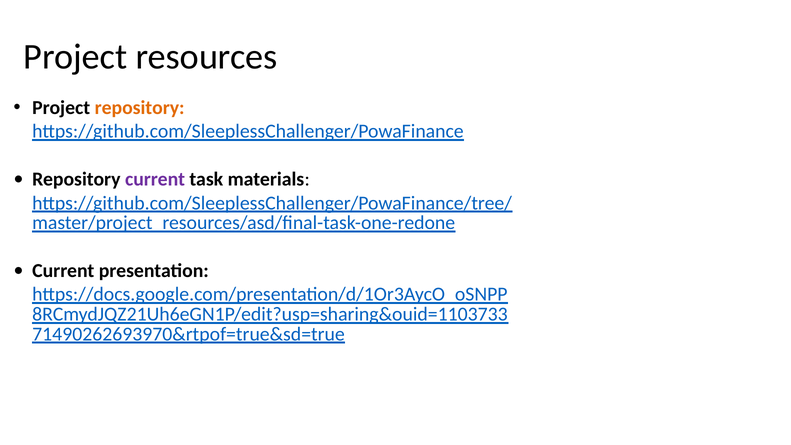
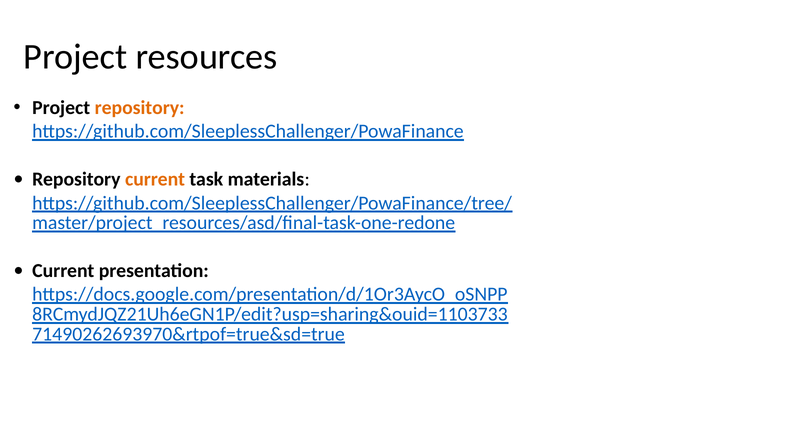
current colour: purple -> orange (155, 179)
